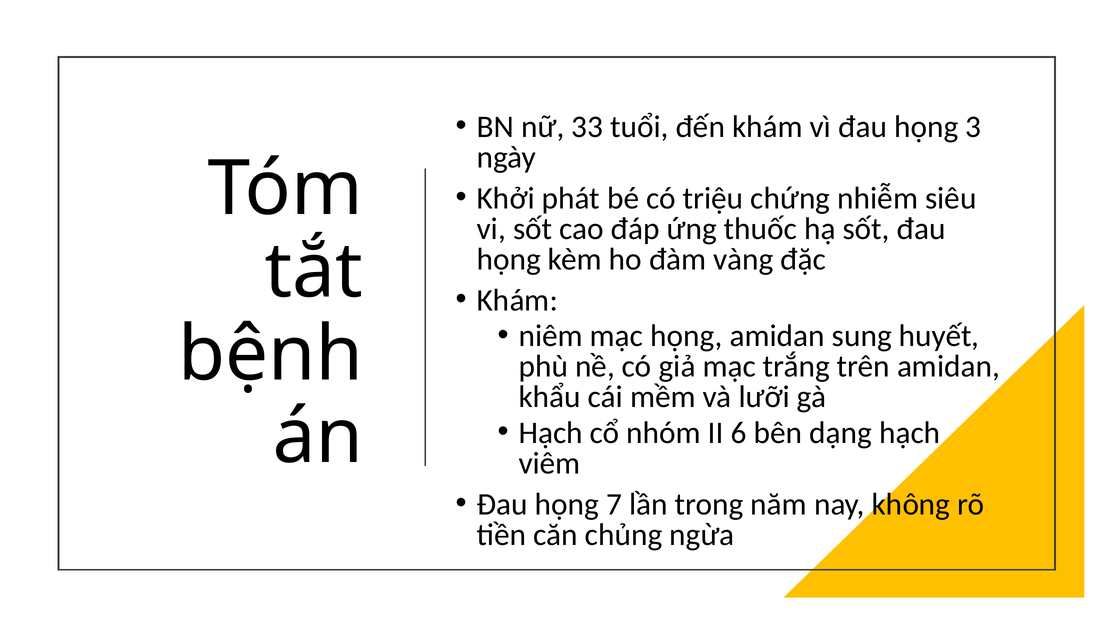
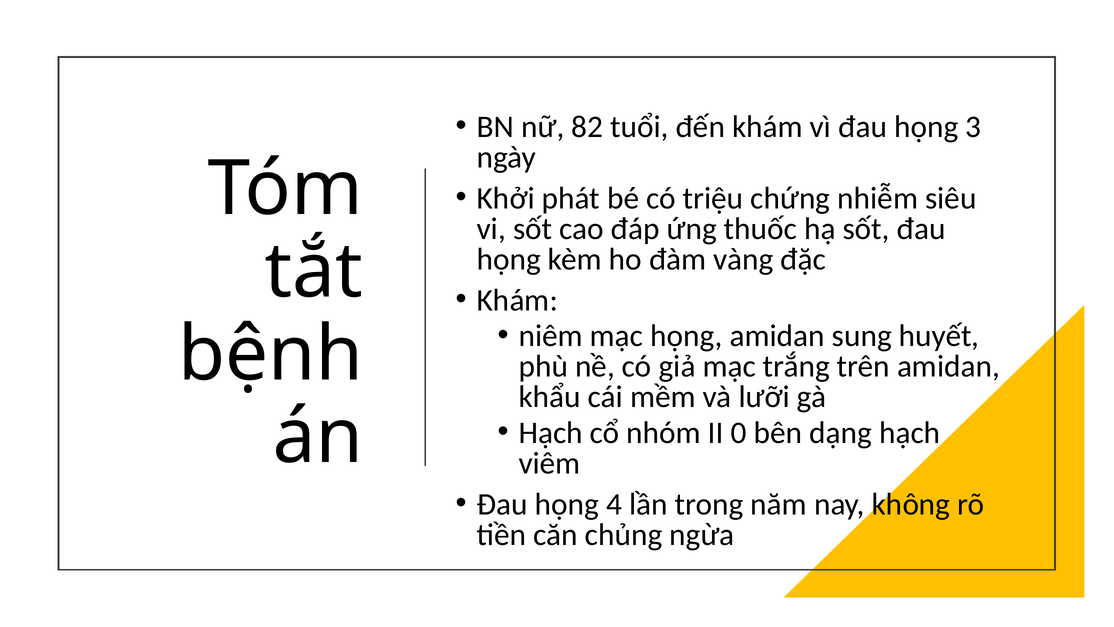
33: 33 -> 82 (587, 127)
6: 6 -> 0 (739, 432)
7: 7 -> 4 (614, 504)
